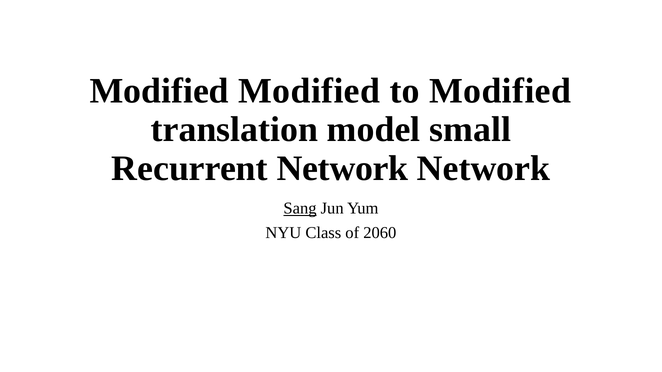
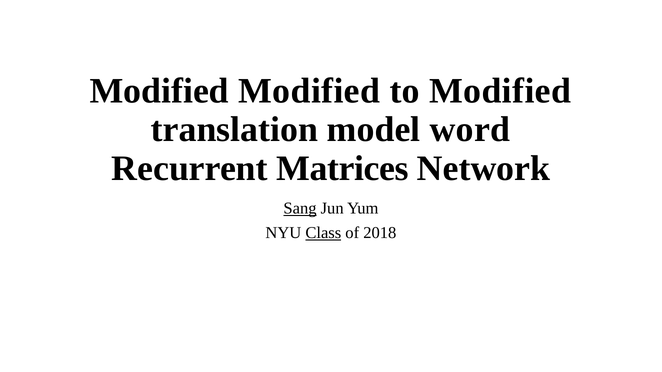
small: small -> word (470, 130)
Recurrent Network: Network -> Matrices (343, 169)
Class underline: none -> present (323, 233)
2060: 2060 -> 2018 (380, 233)
